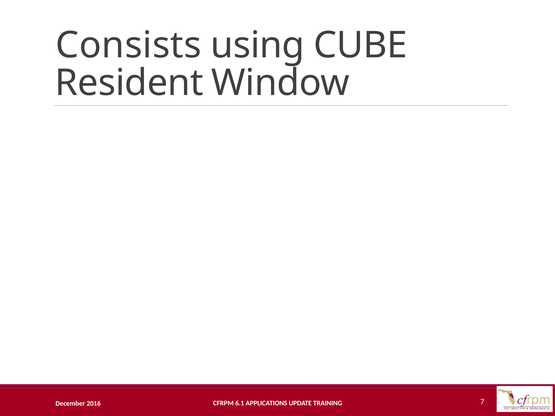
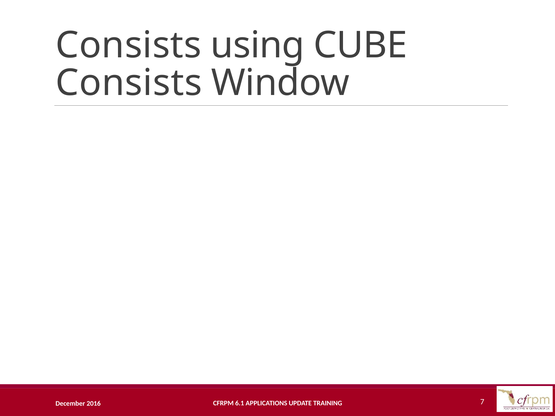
Resident: Resident -> Consists (129, 83)
